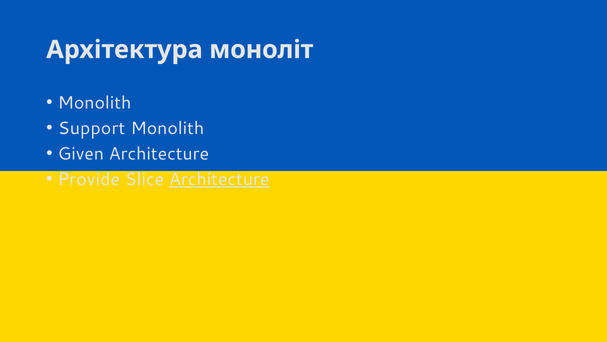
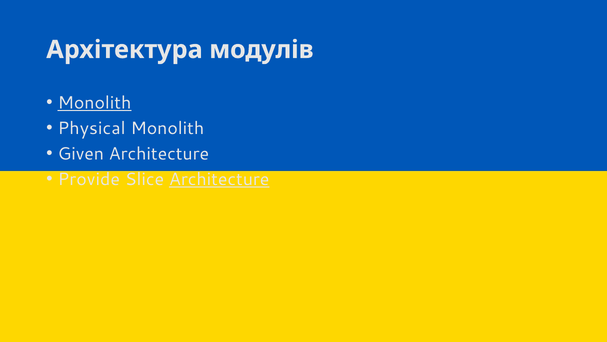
моноліт: моноліт -> модулів (261, 50)
Monolith underline: none -> present (94, 103)
Support: Support -> Physical (92, 128)
